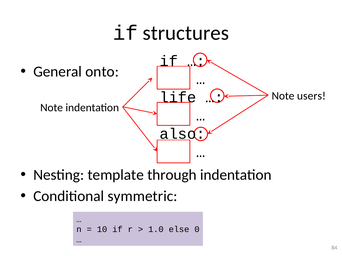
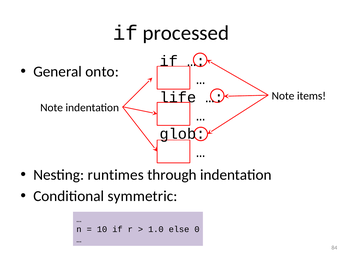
structures: structures -> processed (186, 33)
users: users -> items (311, 96)
also: also -> glob (182, 134)
template: template -> runtimes (116, 175)
